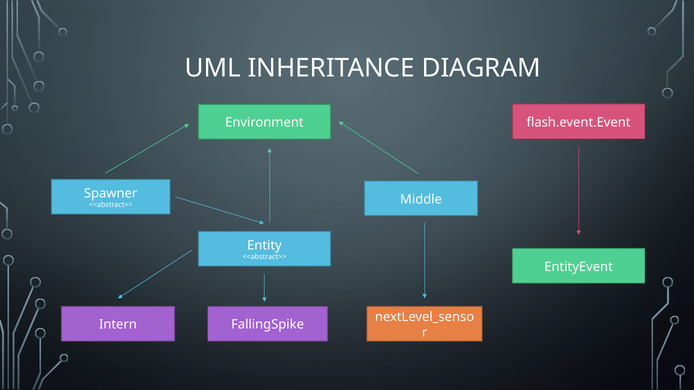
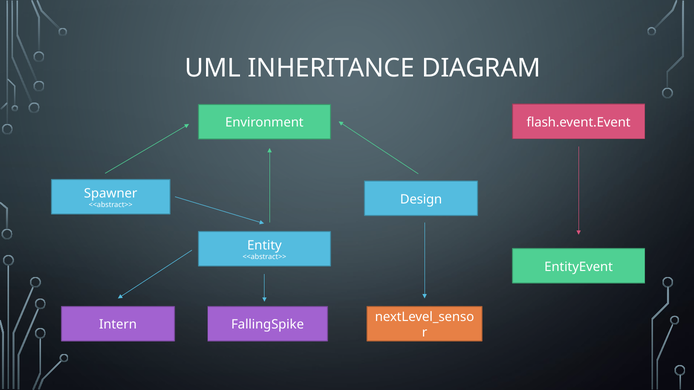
Middle: Middle -> Design (421, 199)
